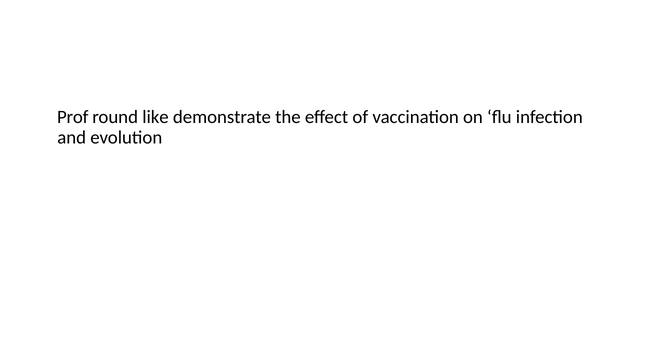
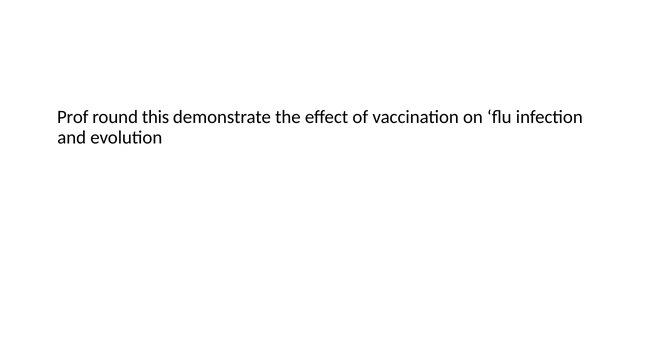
like: like -> this (156, 117)
